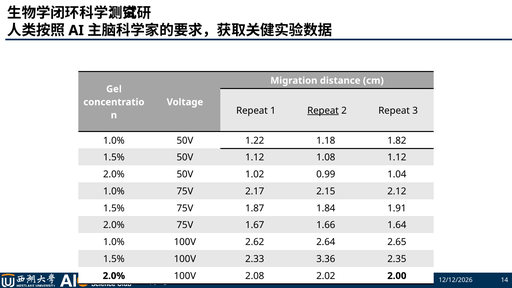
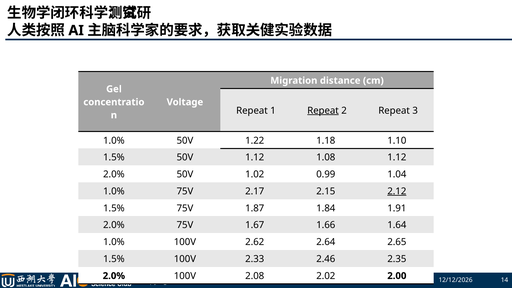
1.82: 1.82 -> 1.10 (397, 141)
2.12 underline: none -> present (397, 191)
3.36: 3.36 -> 2.46 (326, 259)
